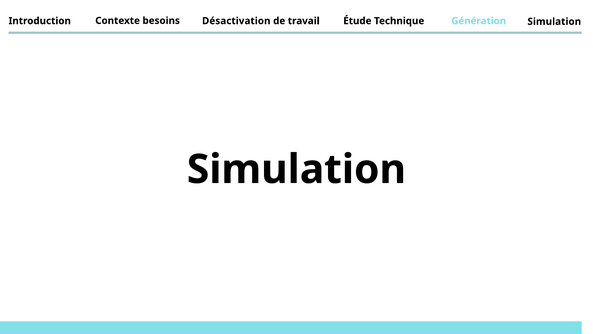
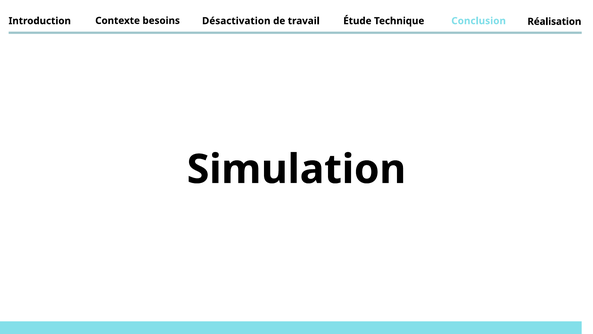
Génération: Génération -> Conclusion (479, 21)
Technique Simulation: Simulation -> Réalisation (554, 22)
